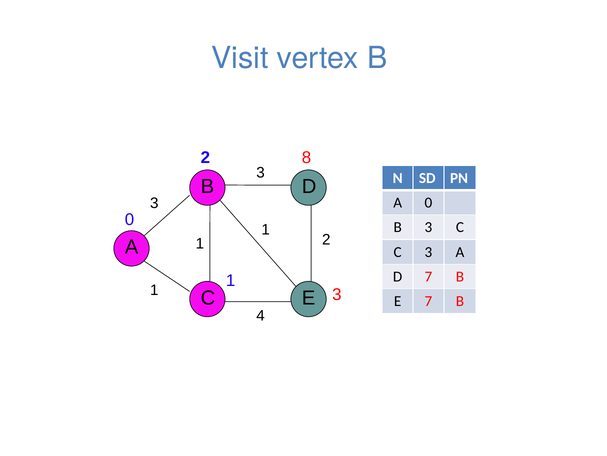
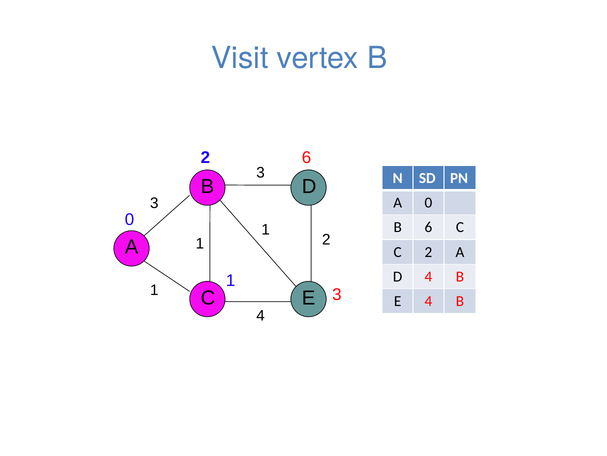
2 8: 8 -> 6 (307, 158)
3: 3 -> 6 (428, 227)
C 3: 3 -> 2 (428, 252)
D 7: 7 -> 4 (428, 276)
E 7: 7 -> 4 (428, 301)
